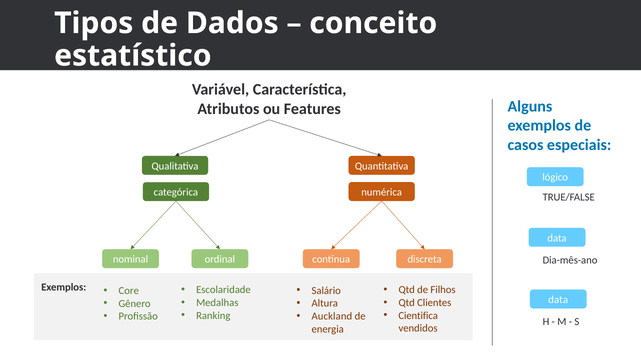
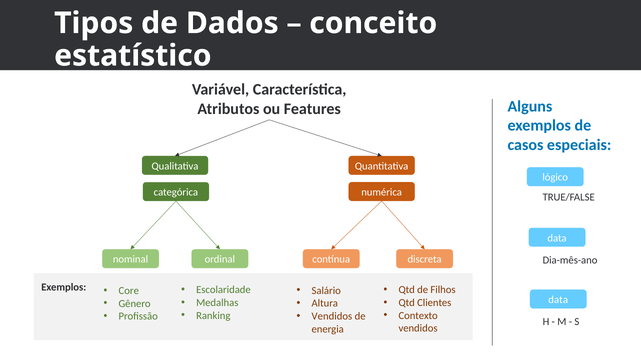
Cientifica: Cientifica -> Contexto (418, 315)
Auckland: Auckland -> Vendidos (332, 316)
